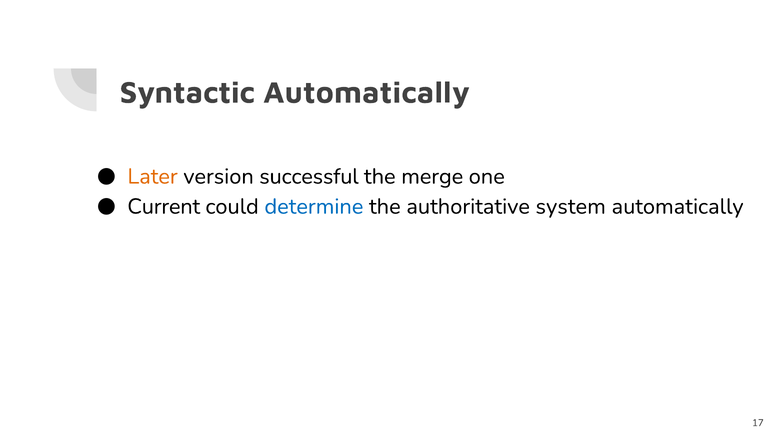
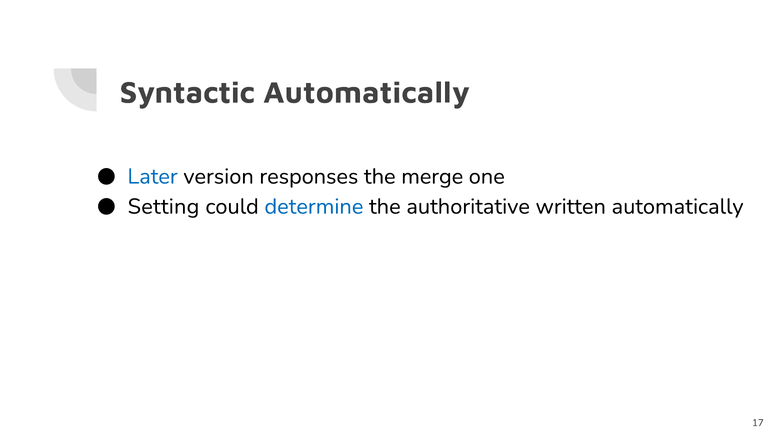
Later colour: orange -> blue (153, 176)
successful: successful -> responses (309, 176)
Current: Current -> Setting (163, 206)
system: system -> written (571, 206)
